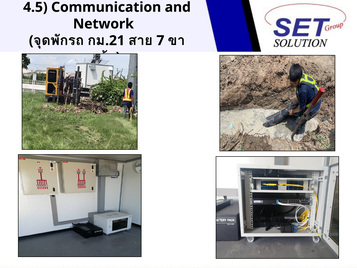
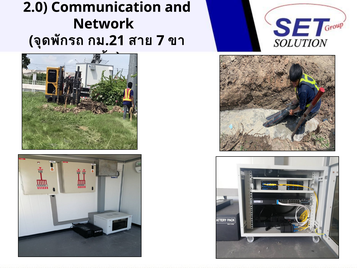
4.5: 4.5 -> 2.0 (35, 7)
